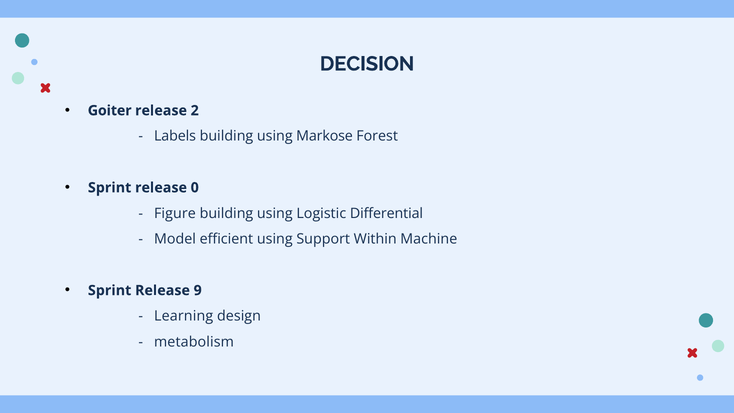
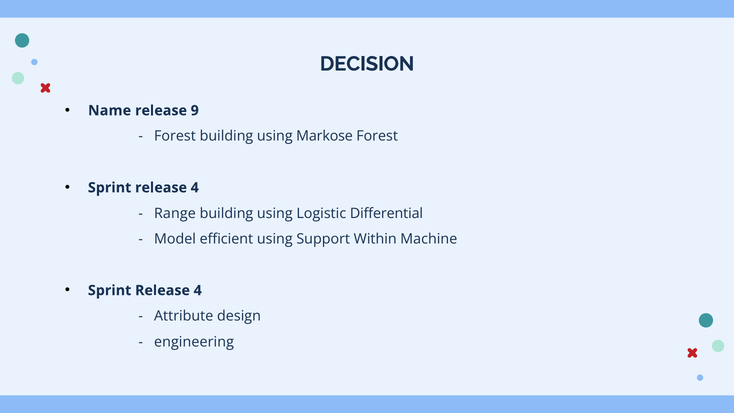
Goiter: Goiter -> Name (110, 111)
2: 2 -> 9 (195, 111)
Labels: Labels -> Forest (175, 136)
0: 0 -> 4 (195, 188)
Figure: Figure -> Range (175, 213)
9: 9 -> 4 (198, 290)
Learning: Learning -> Attribute (184, 316)
metabolism: metabolism -> engineering (194, 342)
